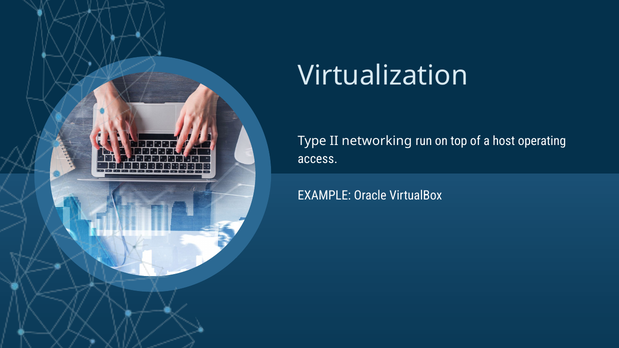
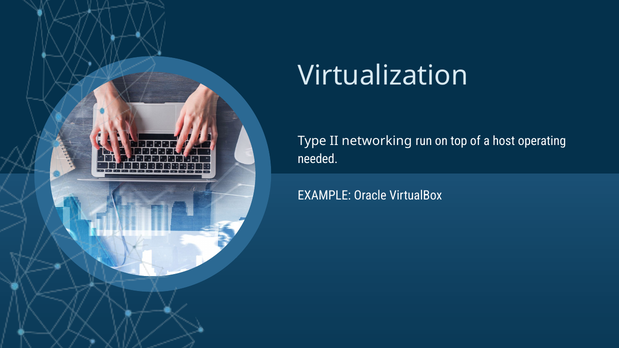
access: access -> needed (318, 159)
